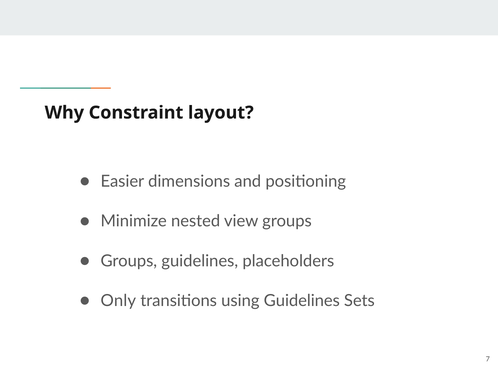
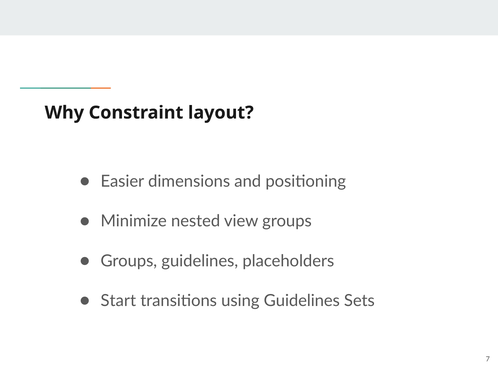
Only: Only -> Start (118, 301)
